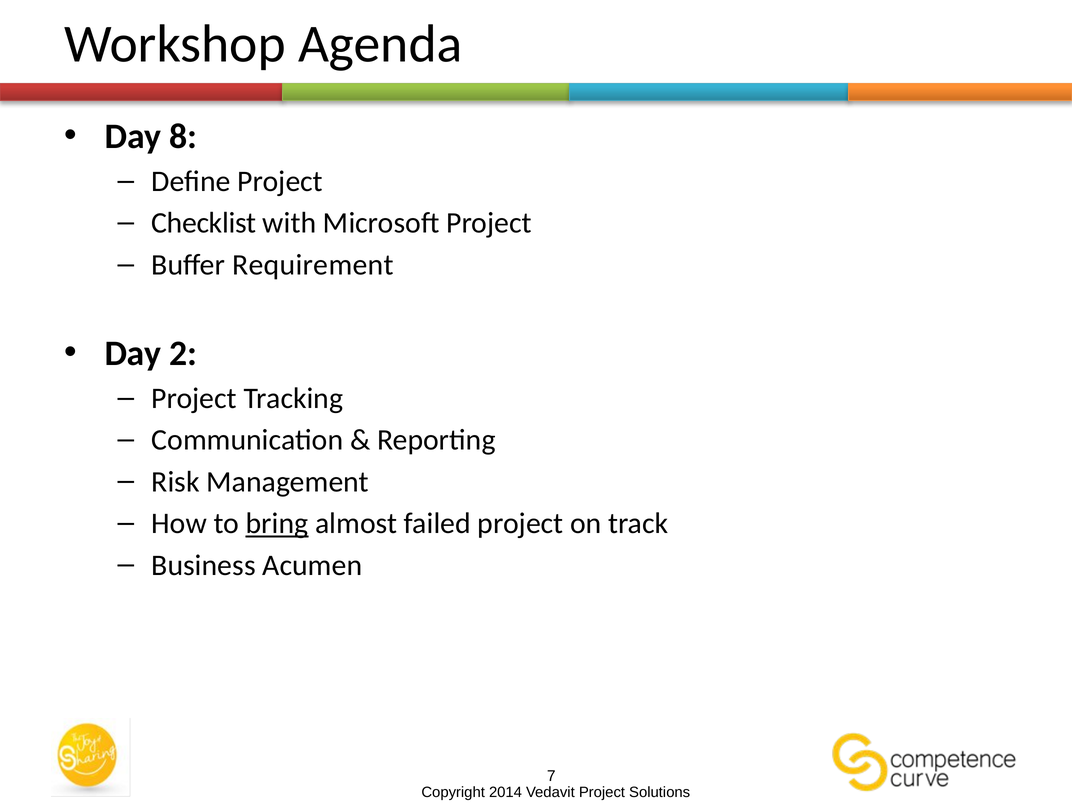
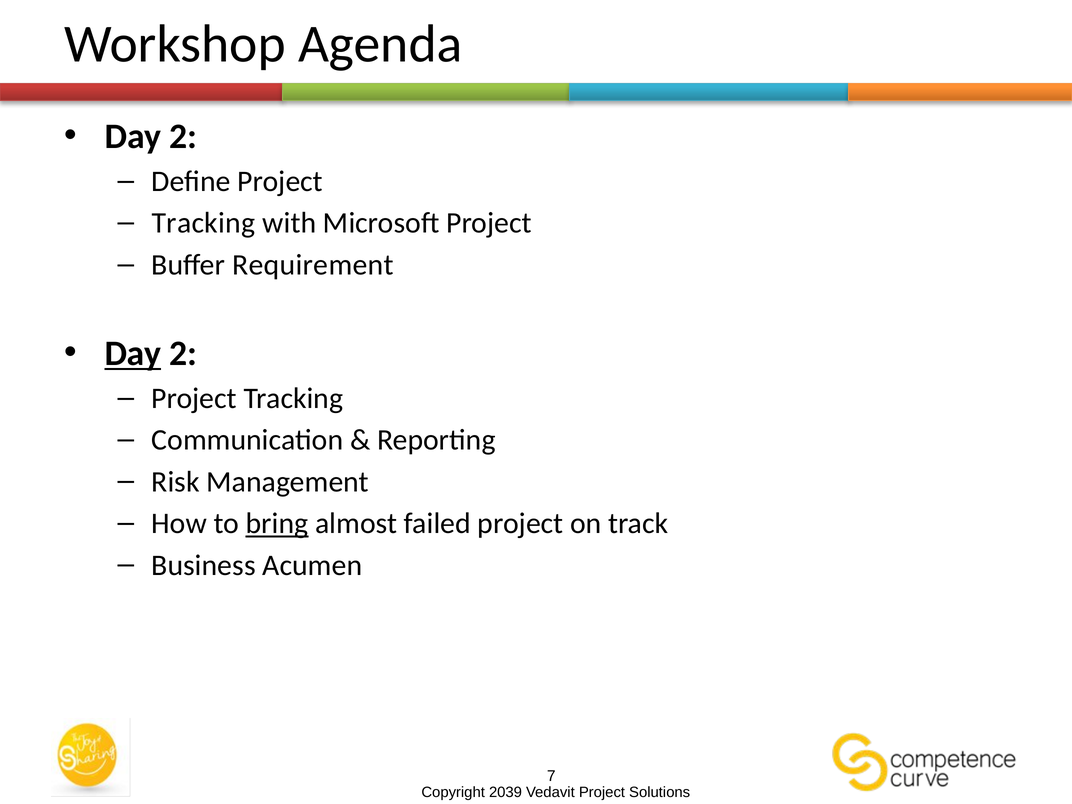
8: 8 -> 2 (183, 137)
Checklist: Checklist -> Tracking (203, 223)
Day underline: none -> present (133, 353)
2014: 2014 -> 2039 (505, 792)
